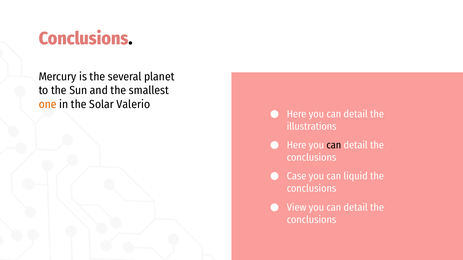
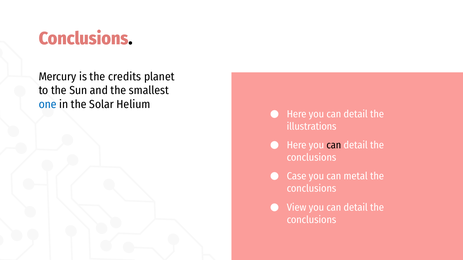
several: several -> credits (125, 77)
one colour: orange -> blue (48, 104)
Valerio: Valerio -> Helium (133, 104)
liquid: liquid -> metal (356, 177)
